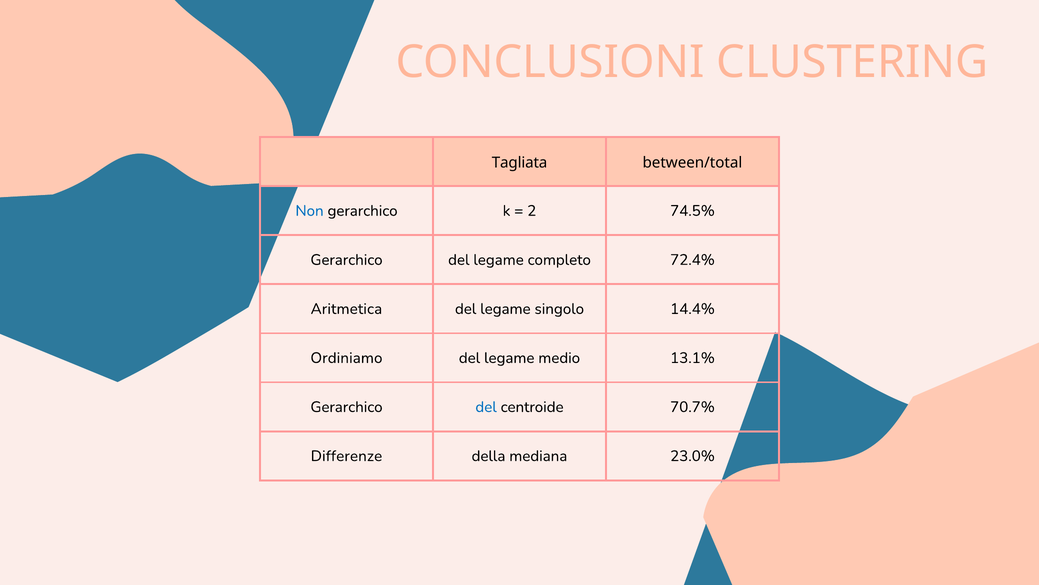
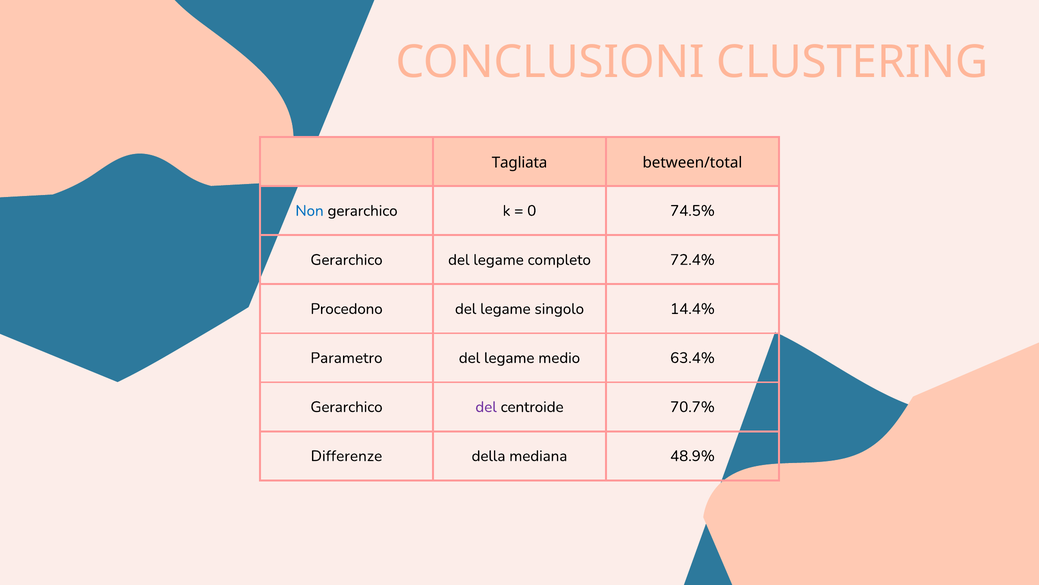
2: 2 -> 0 (532, 211)
Aritmetica: Aritmetica -> Procedono (347, 309)
Ordiniamo: Ordiniamo -> Parametro (346, 358)
13.1%: 13.1% -> 63.4% (692, 358)
del colour: blue -> purple (486, 407)
23.0%: 23.0% -> 48.9% (692, 456)
